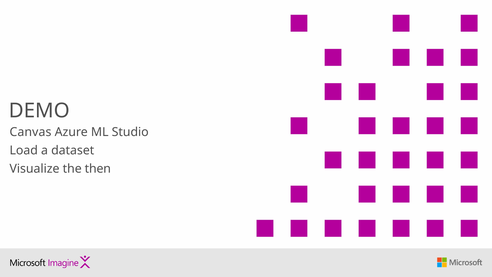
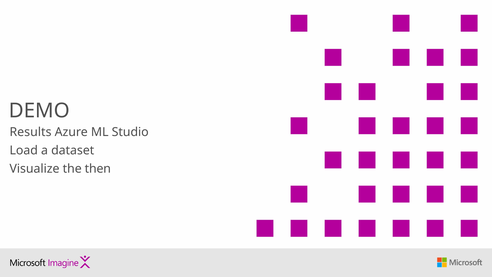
Canvas: Canvas -> Results (31, 132)
